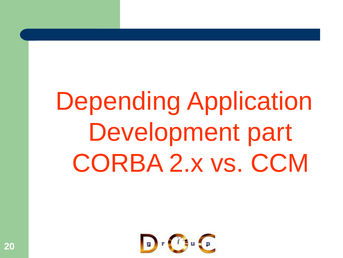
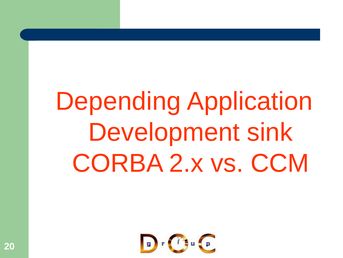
part: part -> sink (270, 132)
